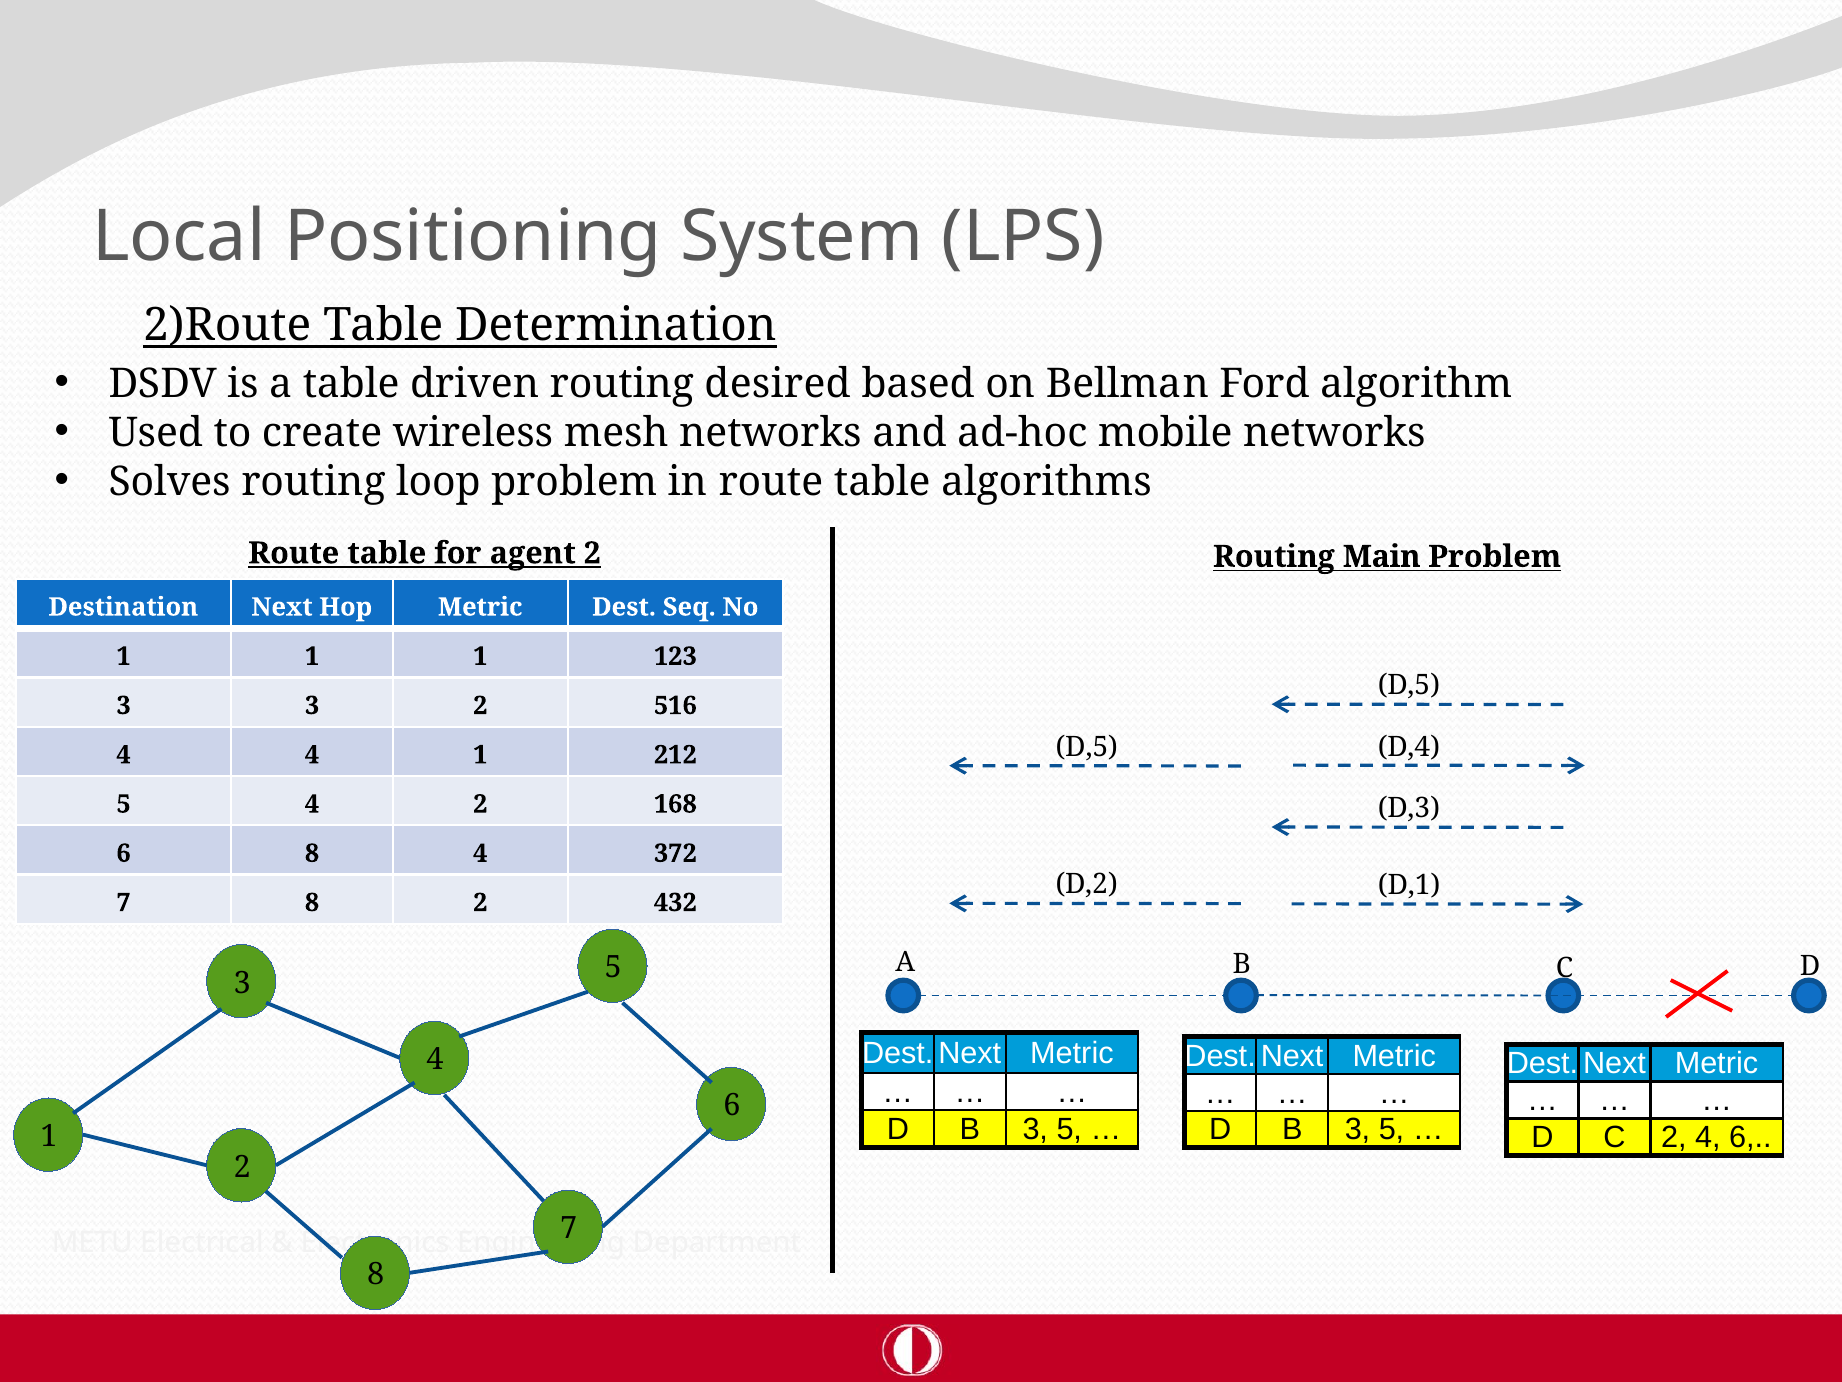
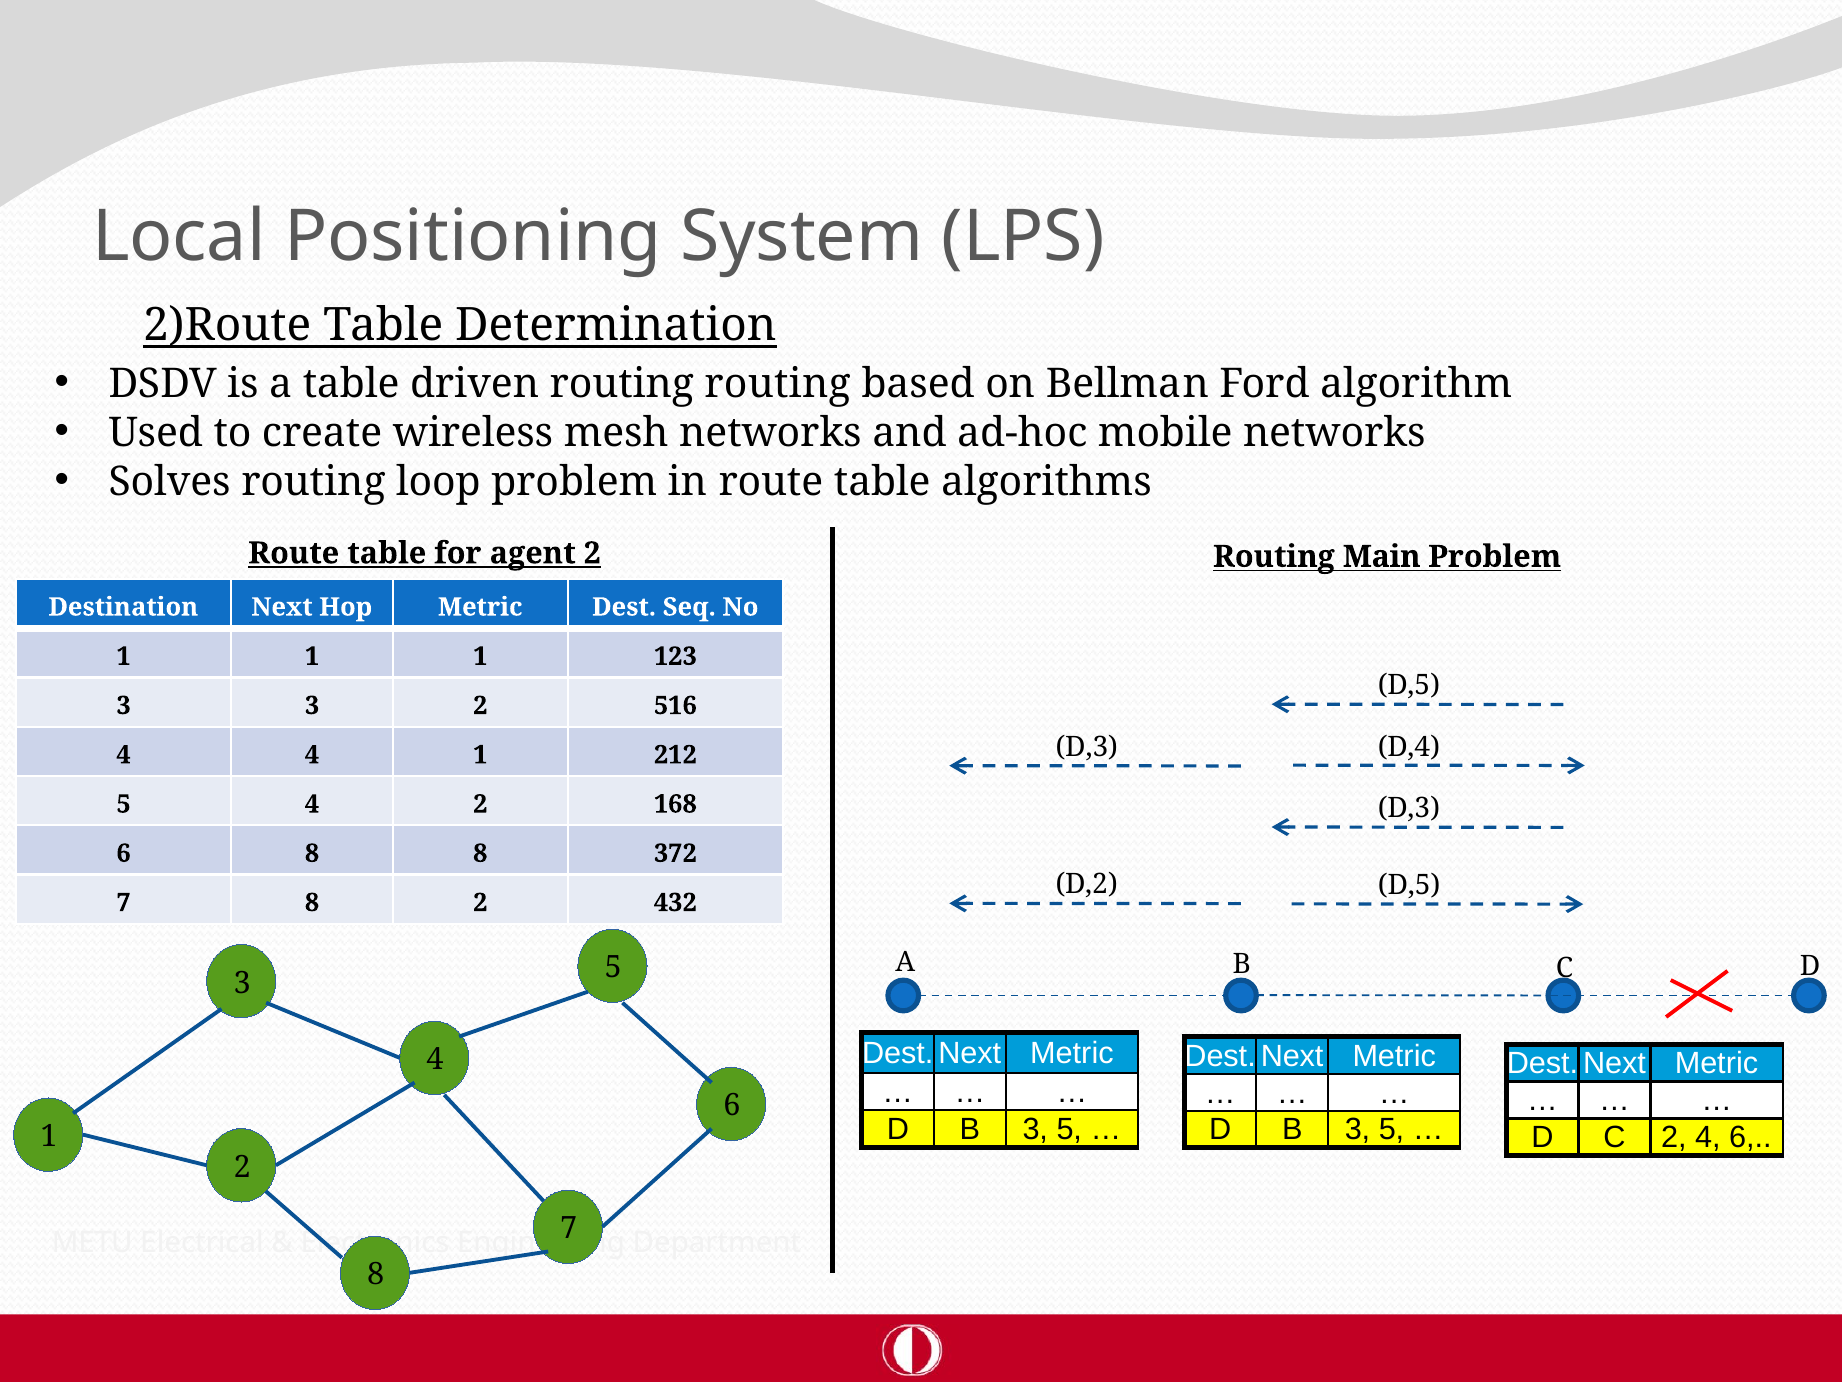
routing desired: desired -> routing (778, 383)
D,5: D,5 -> D,3 (1087, 747)
8 4: 4 -> 8 (480, 853)
D,2 D,1: D,1 -> D,5 (1409, 885)
